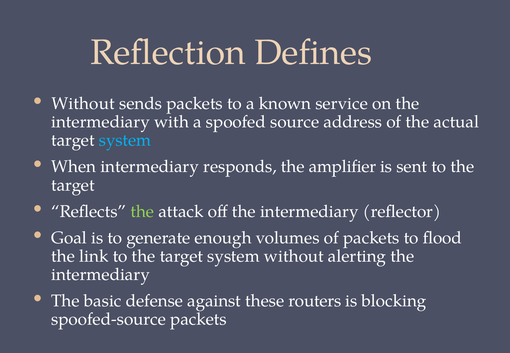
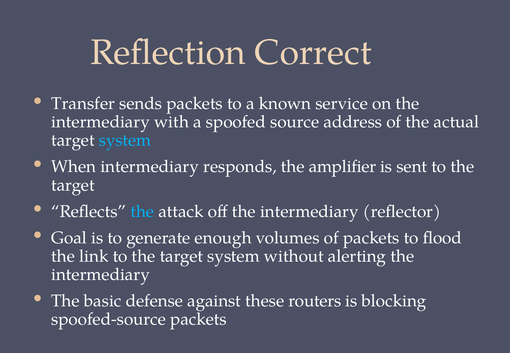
Defines: Defines -> Correct (313, 52)
Without: Without -> Transfer (83, 104)
the colour: light green -> light blue (142, 212)
